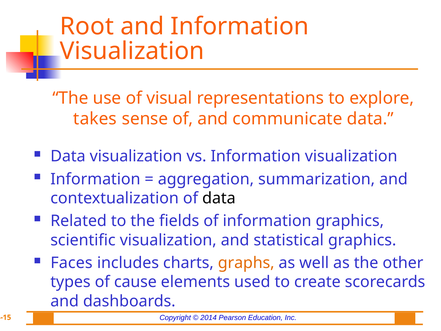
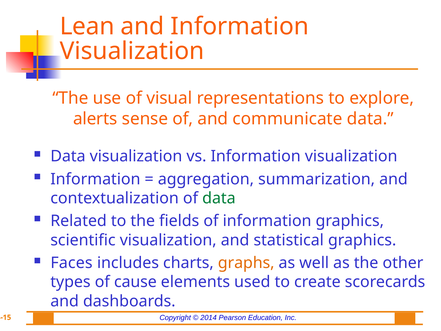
Root: Root -> Lean (87, 26)
takes: takes -> alerts (95, 119)
data colour: black -> green (219, 198)
